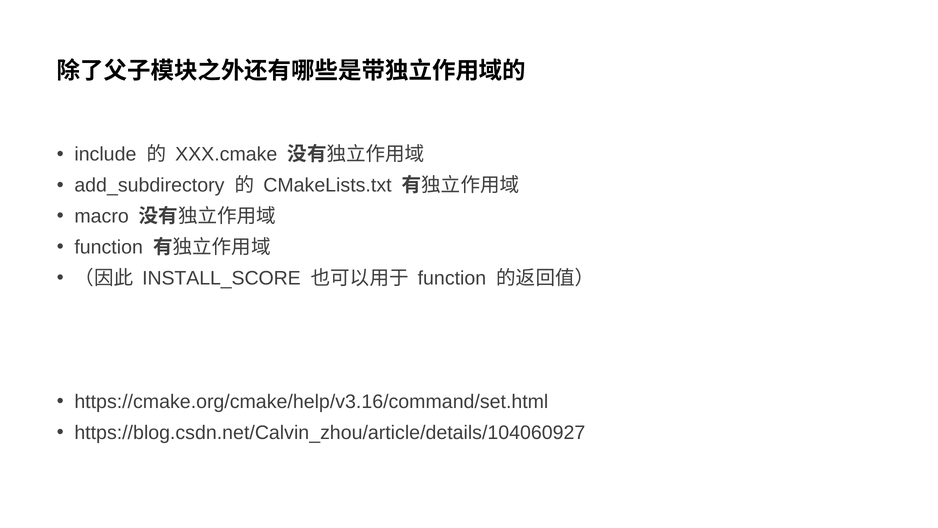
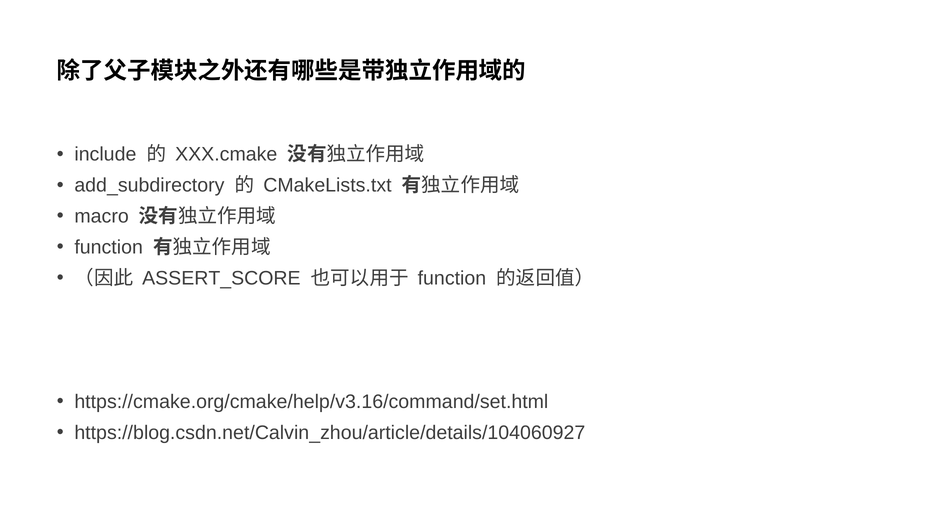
INSTALL_SCORE: INSTALL_SCORE -> ASSERT_SCORE (221, 278)
